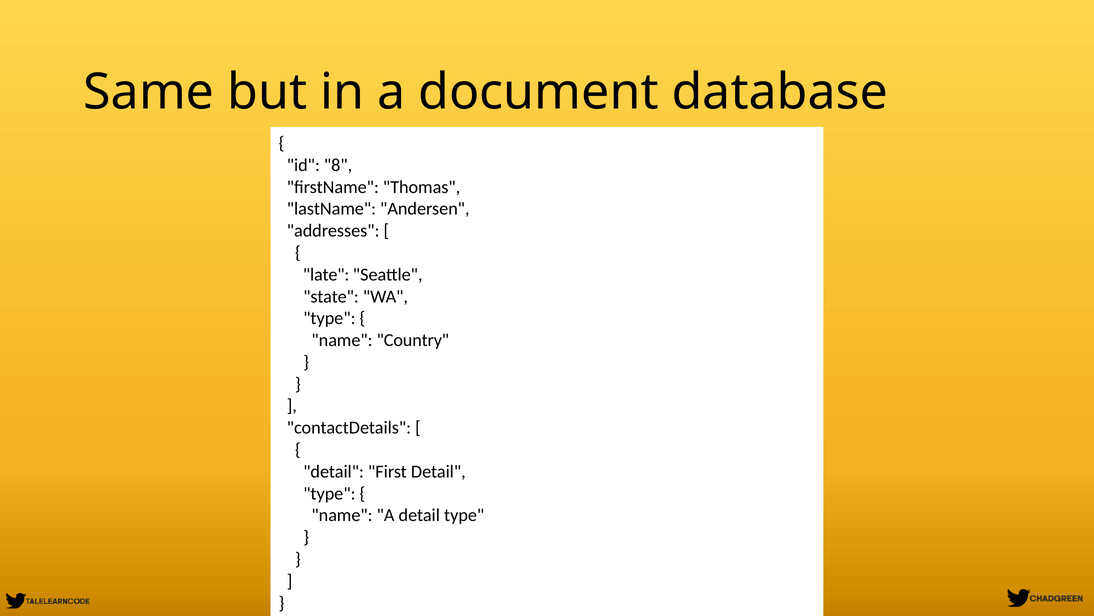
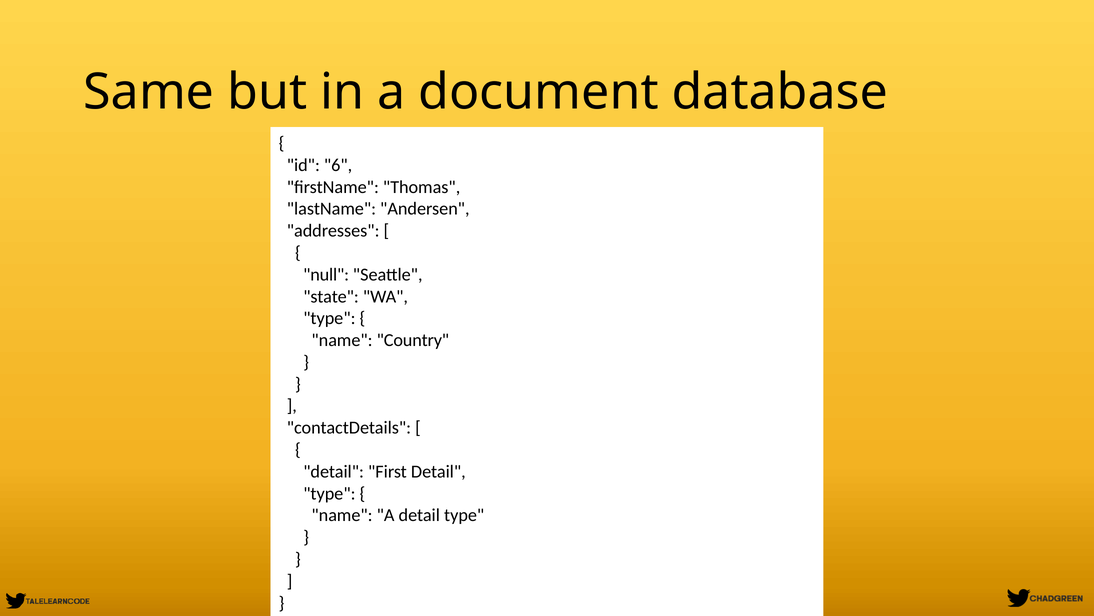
8: 8 -> 6 (338, 165)
late: late -> null (326, 274)
